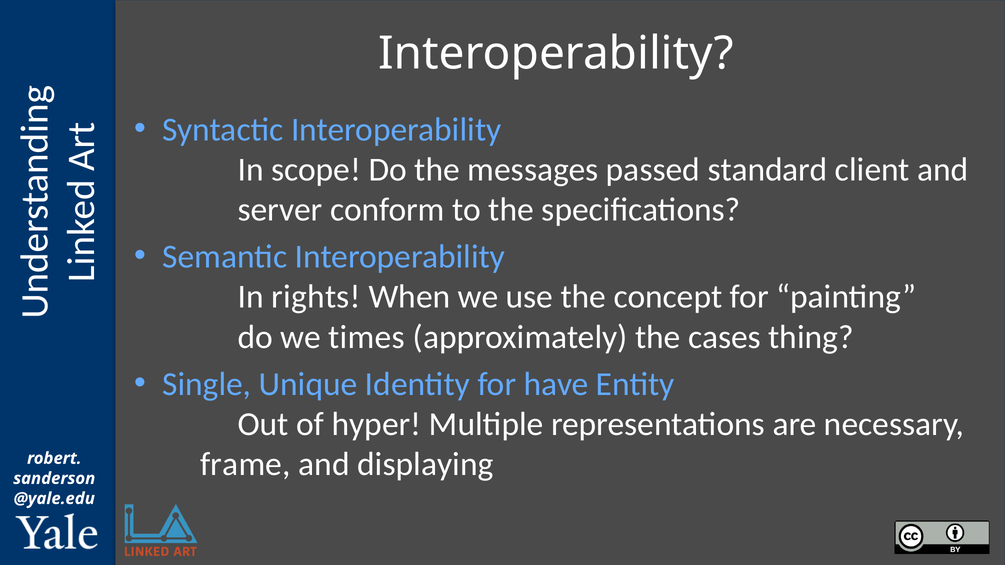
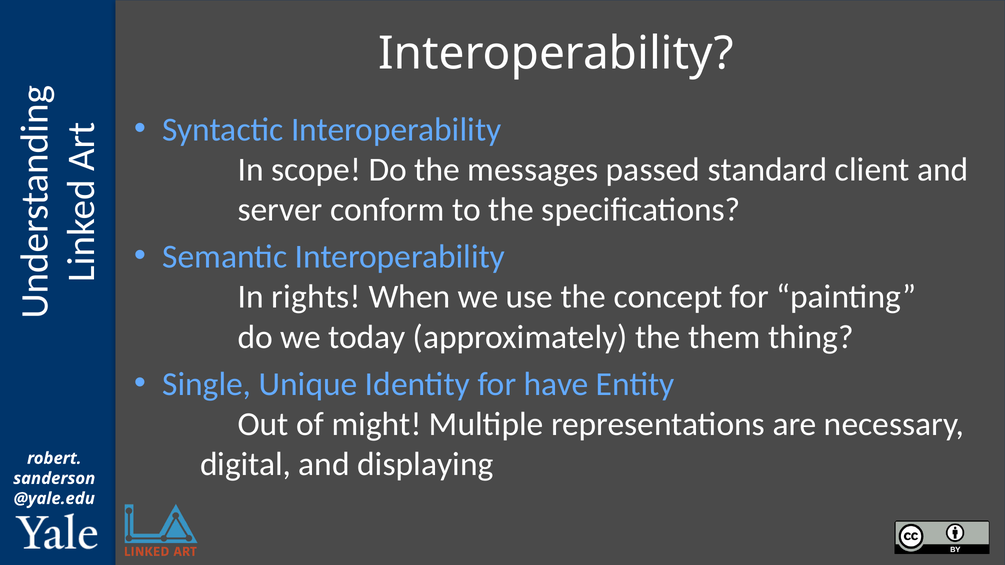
times: times -> today (367, 337)
cases: cases -> them (724, 337)
hyper: hyper -> might (377, 424)
frame: frame -> digital (246, 465)
